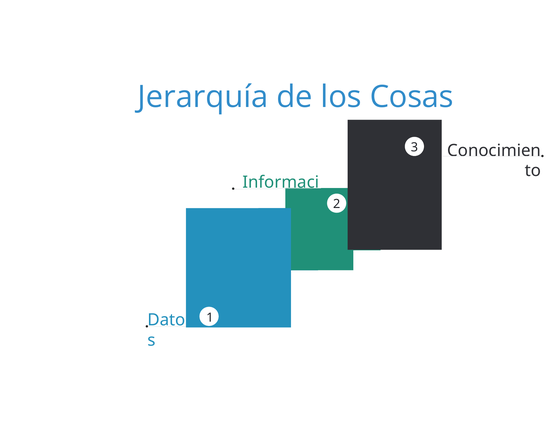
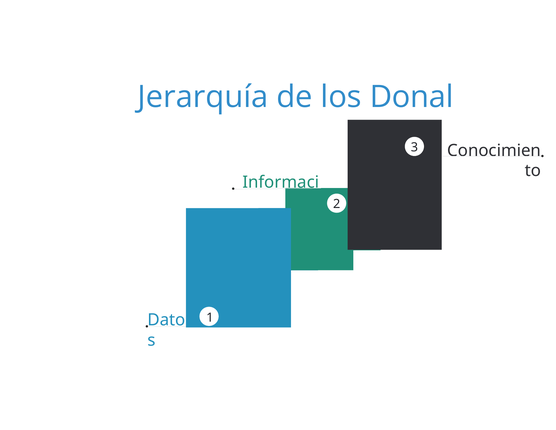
Cosas: Cosas -> Donal (412, 97)
